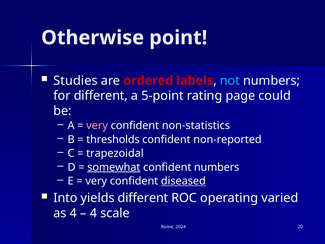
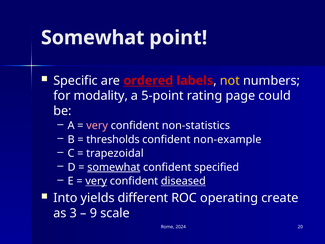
Otherwise: Otherwise -> Somewhat (93, 38)
Studies: Studies -> Specific (76, 81)
ordered underline: none -> present (148, 81)
not colour: light blue -> yellow (230, 81)
for different: different -> modality (101, 96)
non-reported: non-reported -> non-example (227, 139)
confident numbers: numbers -> specified (217, 167)
very underline: none -> present (96, 181)
varied: varied -> create (280, 198)
as 4: 4 -> 3 (73, 213)
4: 4 -> 9 (93, 213)
